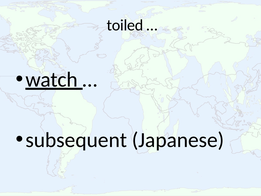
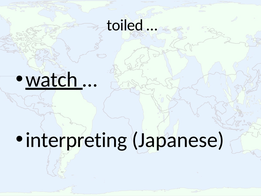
subsequent: subsequent -> interpreting (76, 140)
